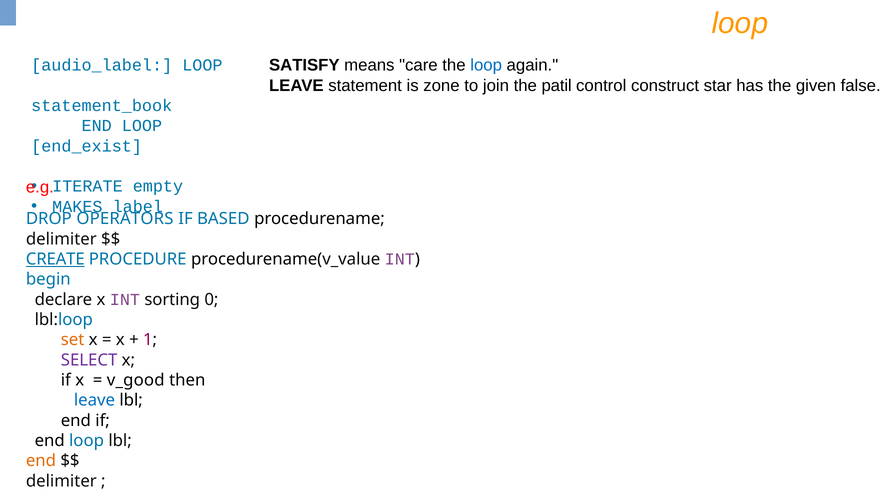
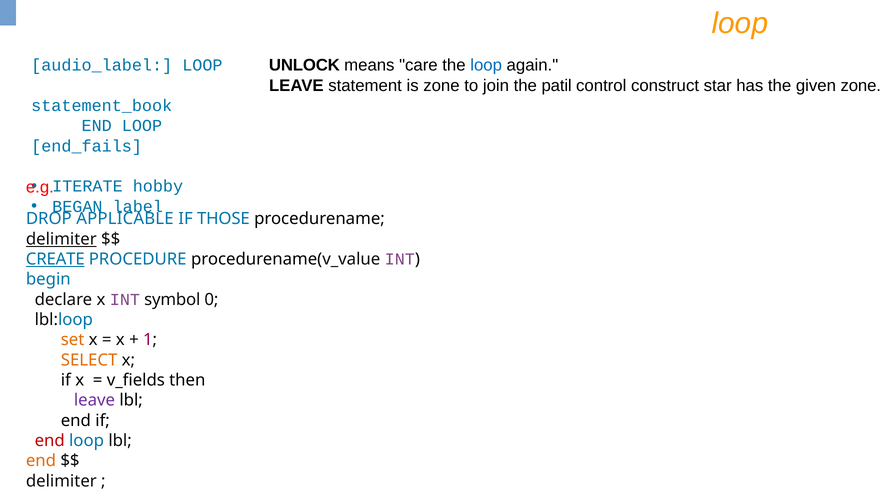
SATISFY: SATISFY -> UNLOCK (304, 65)
given false: false -> zone (861, 86)
end_exist: end_exist -> end_fails (87, 146)
empty: empty -> hobby (158, 186)
MAKES: MAKES -> BEGAN (77, 206)
OPERATORS: OPERATORS -> APPLICABLE (125, 219)
BASED: BASED -> THOSE (223, 219)
delimiter underline: none -> present (61, 239)
sorting: sorting -> symbol (172, 299)
SELECT colour: purple -> orange (89, 360)
v_good: v_good -> v_fields (136, 380)
leave colour: blue -> purple (94, 400)
end colour: black -> red (50, 440)
